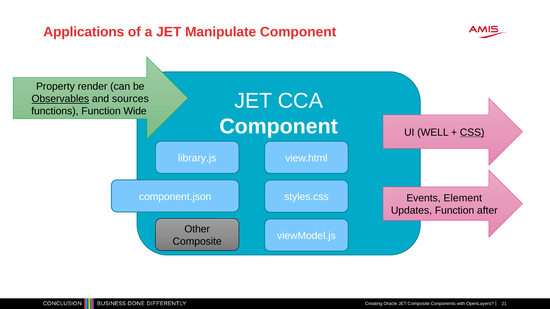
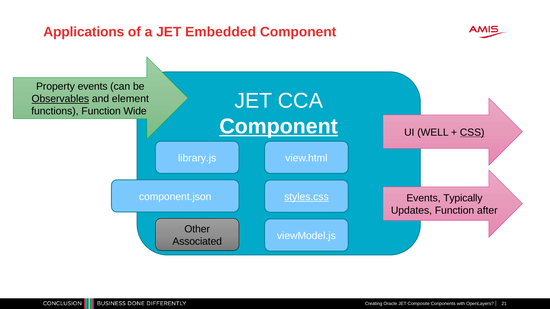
Manipulate: Manipulate -> Embedded (221, 32)
Property render: render -> events (93, 87)
sources: sources -> element (130, 99)
Component underline: none -> present (279, 127)
styles.css underline: none -> present (306, 197)
Element: Element -> Typically (463, 198)
Composite: Composite -> Associated (197, 242)
